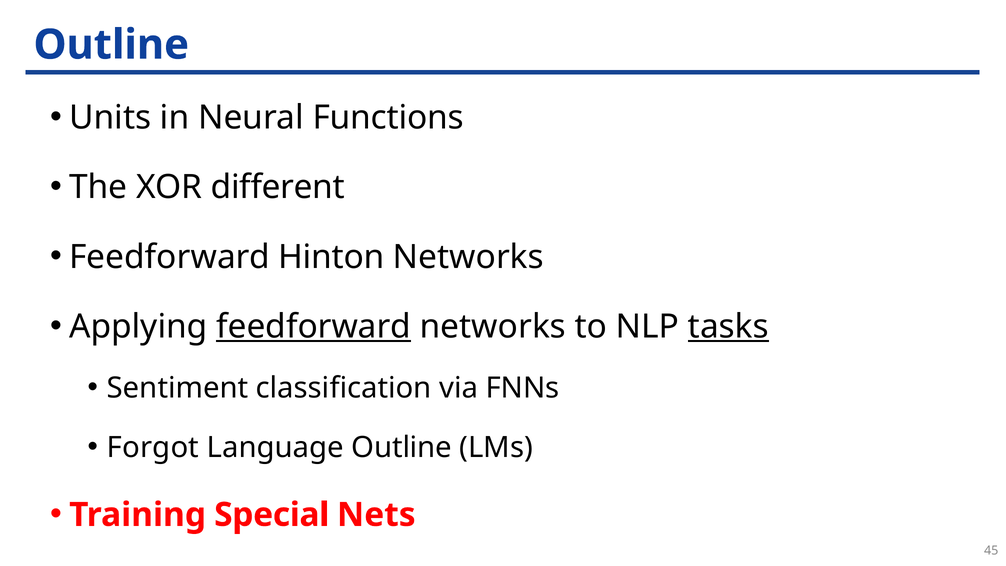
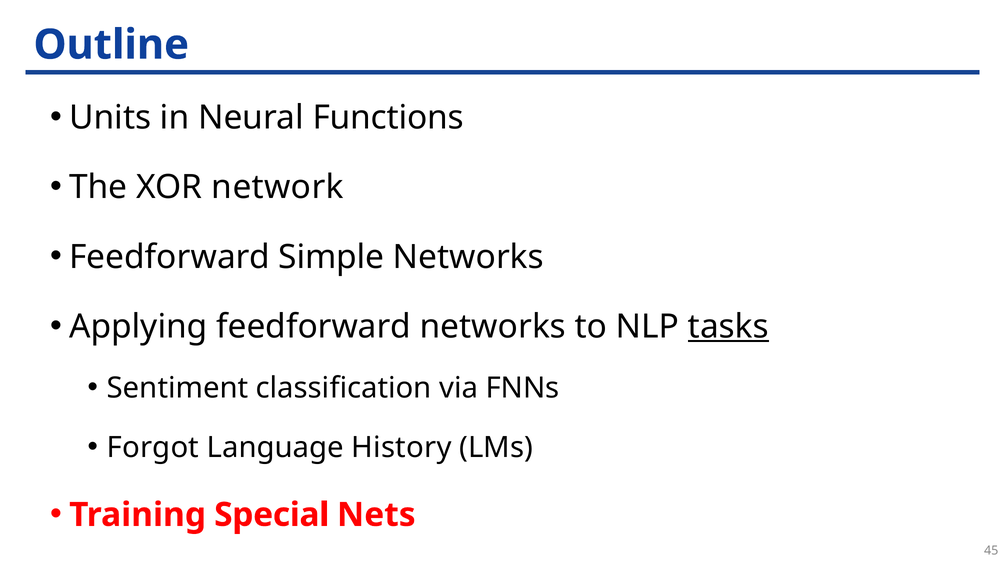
different: different -> network (278, 187)
Hinton: Hinton -> Simple (331, 257)
feedforward underline: present -> none (314, 327)
Language Outline: Outline -> History (401, 447)
